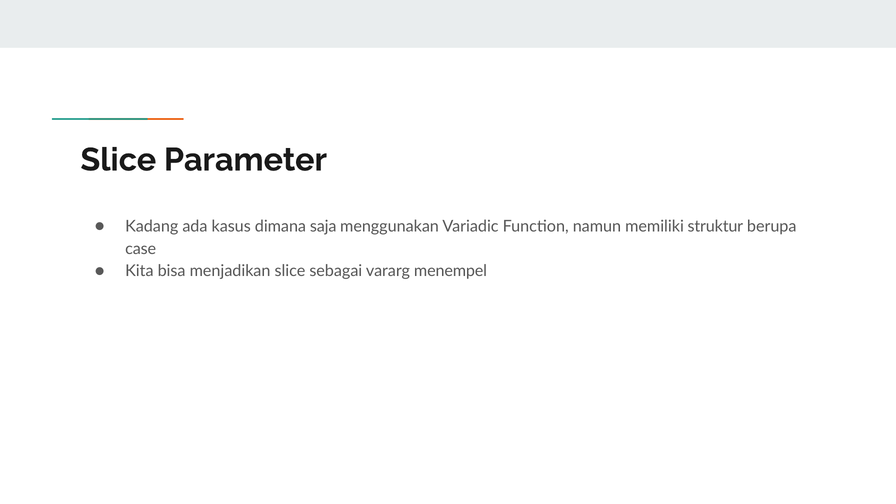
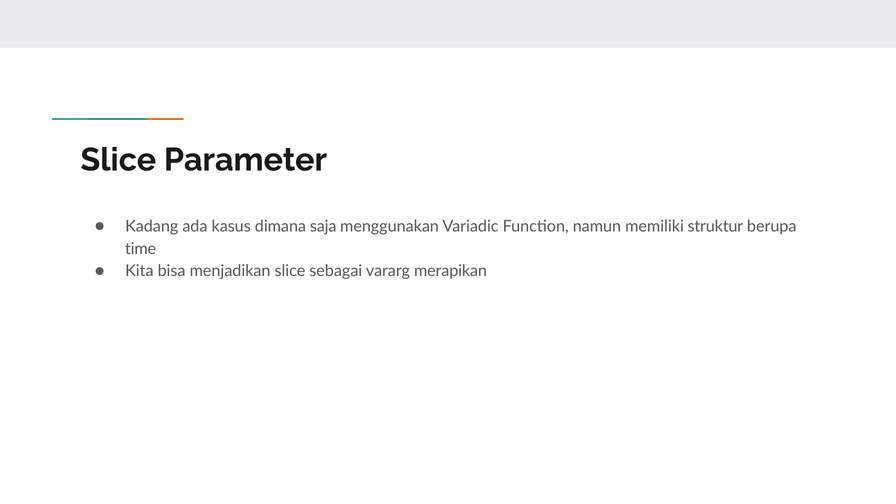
case: case -> time (141, 249)
menempel: menempel -> merapikan (450, 271)
